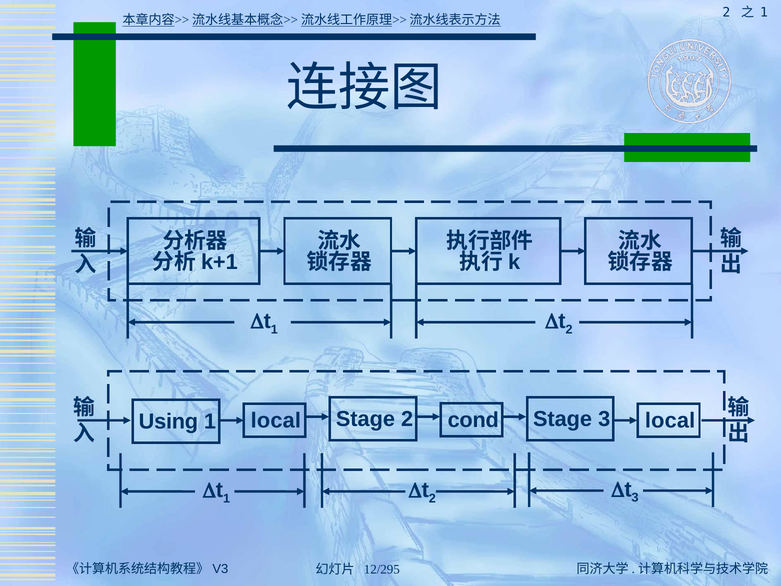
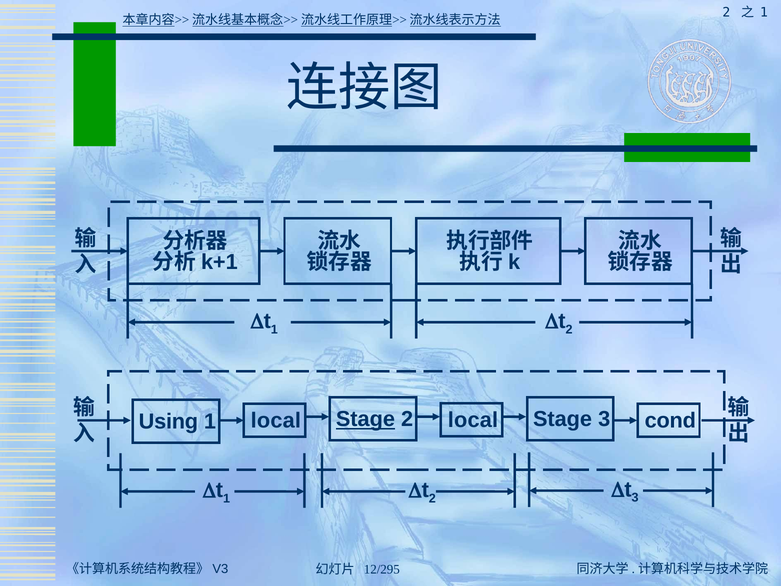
Stage underline: none -> present (365, 419)
2 cond: cond -> local (473, 420)
3 local: local -> cond (670, 421)
